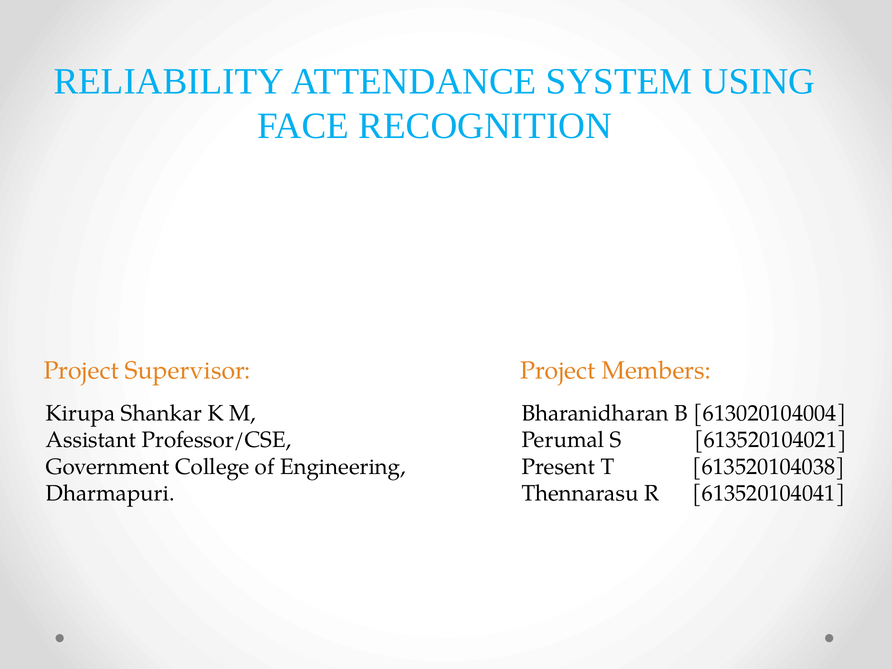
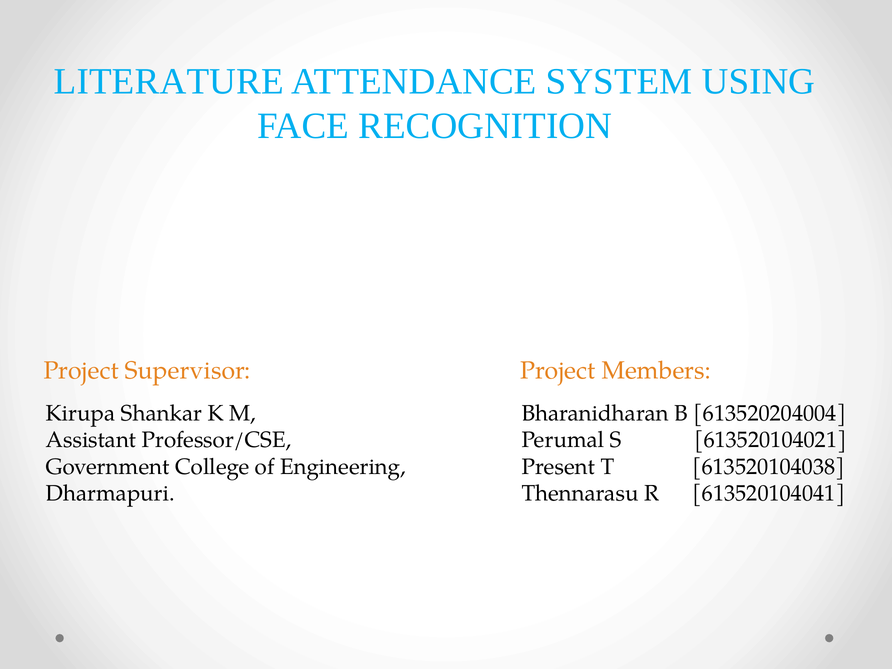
RELIABILITY: RELIABILITY -> LITERATURE (169, 81)
613020104004: 613020104004 -> 613520204004 (770, 413)
